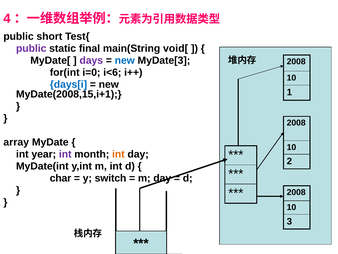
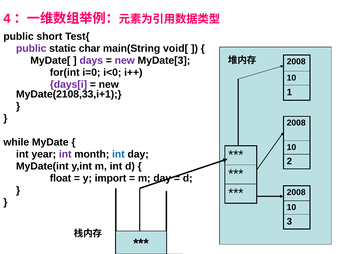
final: final -> char (90, 48)
new colour: blue -> purple (125, 60)
i<6: i<6 -> i<0 (112, 72)
days[i colour: blue -> purple (68, 84)
MyDate(2008,15,i+1: MyDate(2008,15,i+1 -> MyDate(2108,33,i+1 (69, 94)
array: array -> while (16, 142)
int colour: orange -> blue (118, 154)
char: char -> float (61, 178)
switch: switch -> import (111, 178)
